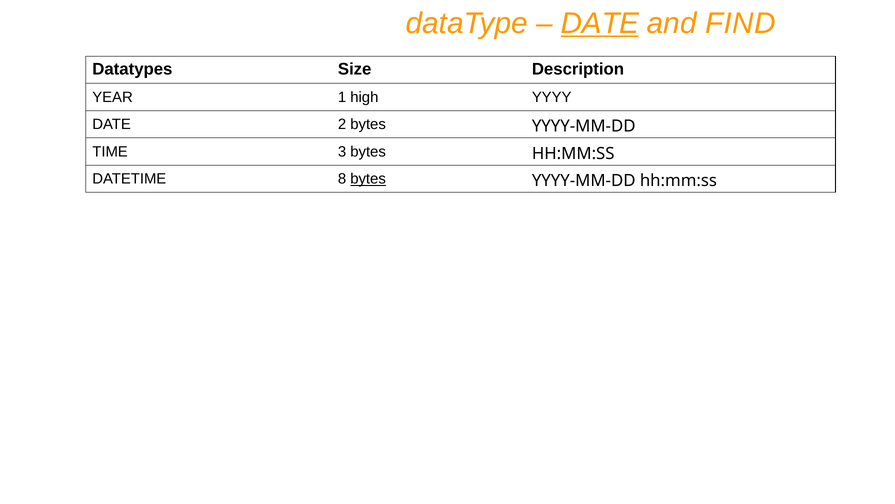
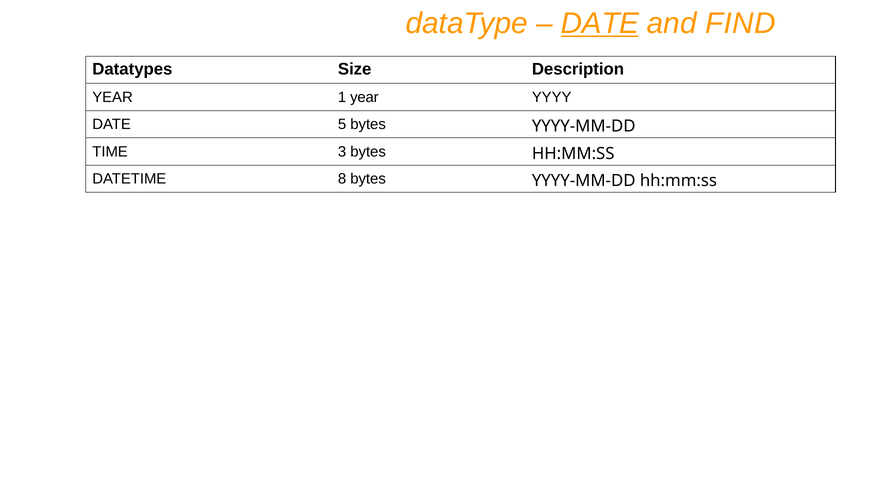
1 high: high -> year (364, 97)
2: 2 -> 5 (342, 124)
bytes underline: present -> none (368, 179)
